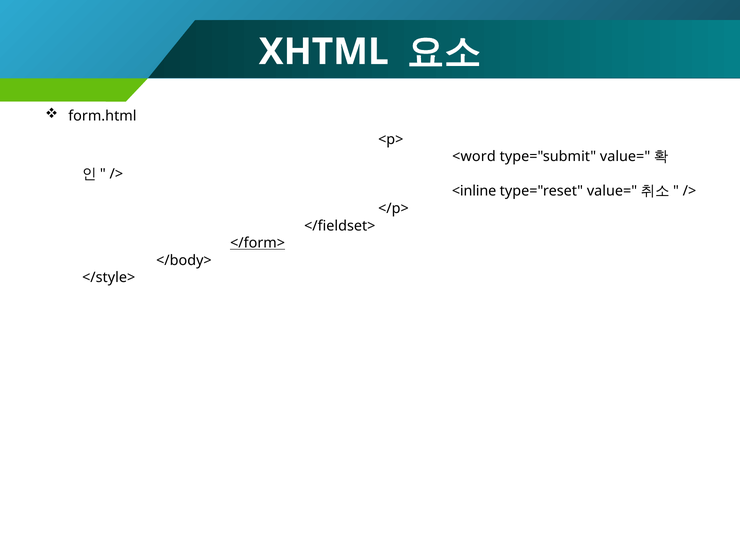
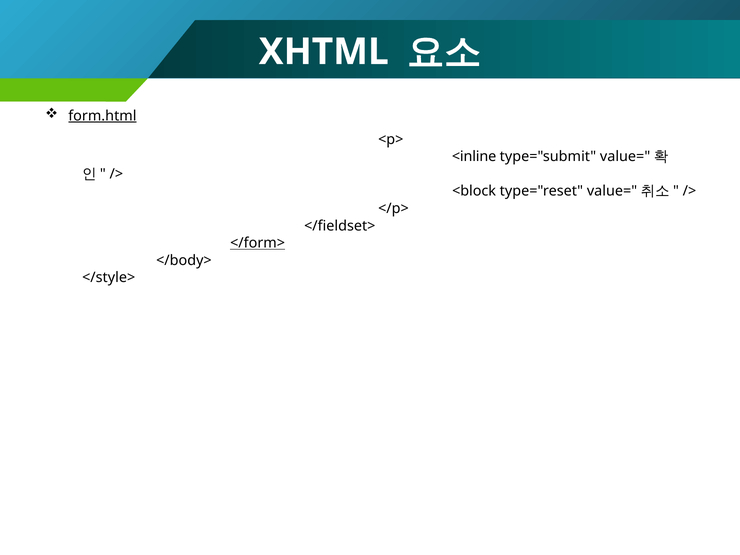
form.html underline: none -> present (102, 116)
<word: <word -> <inline (474, 157)
<inline: <inline -> <block (474, 191)
